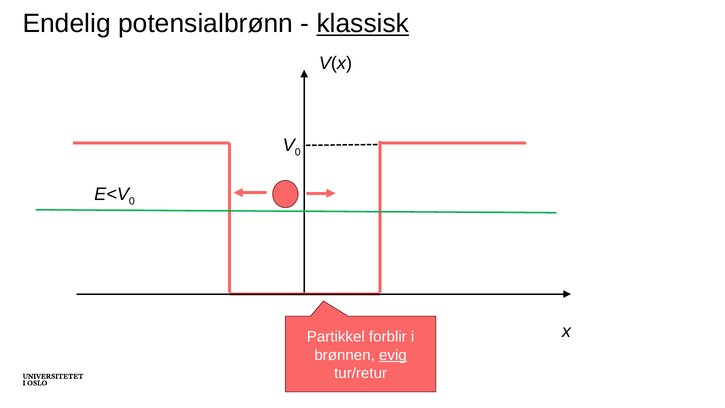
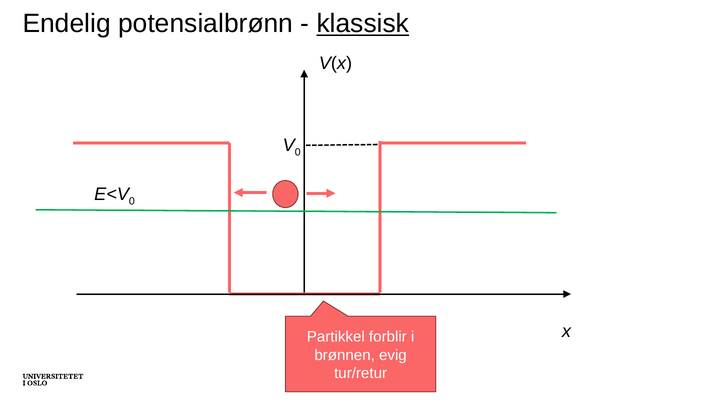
evig underline: present -> none (393, 355)
